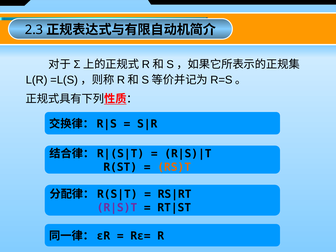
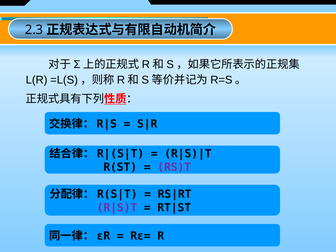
RS)T colour: orange -> purple (174, 167)
